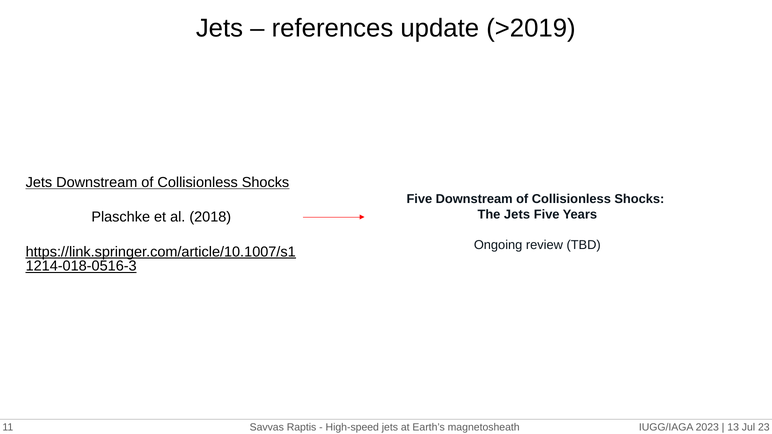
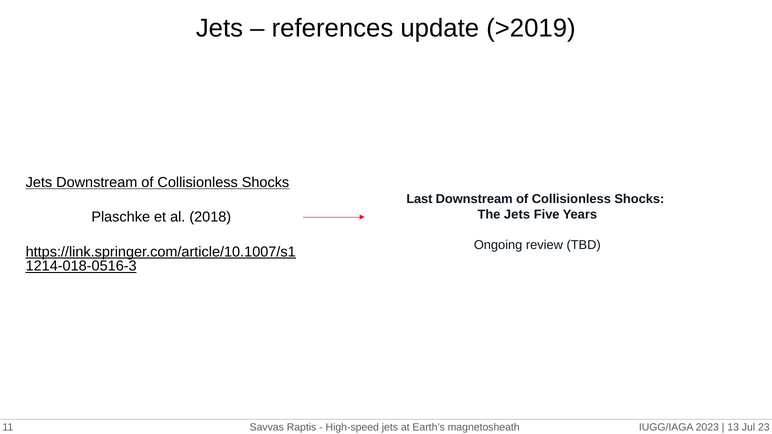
Five: Five -> Last (419, 199)
